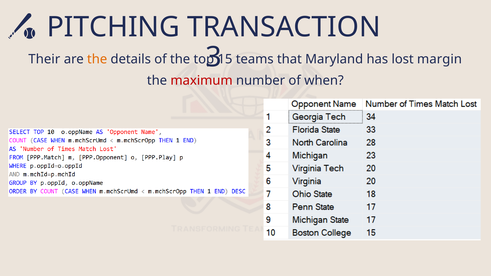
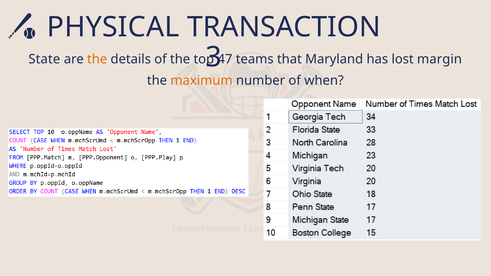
PITCHING: PITCHING -> PHYSICAL (113, 27)
Their: Their -> State (44, 59)
15: 15 -> 47 (225, 59)
maximum colour: red -> orange (202, 80)
